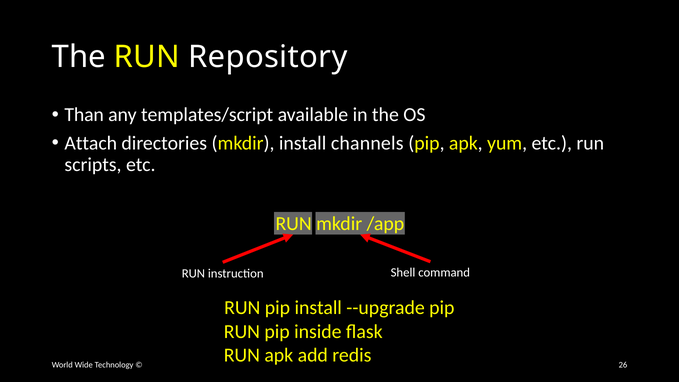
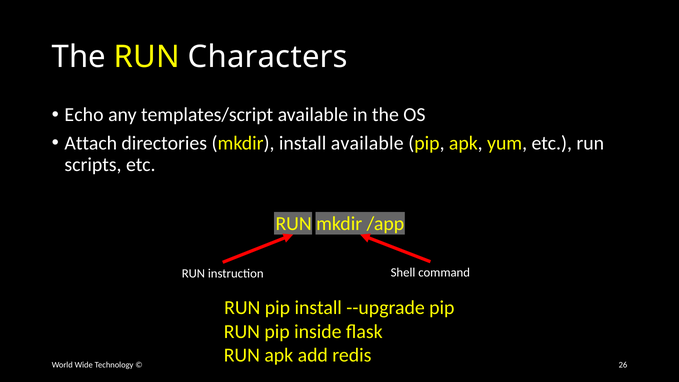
Repository: Repository -> Characters (268, 57)
Than: Than -> Echo (84, 115)
install channels: channels -> available (367, 143)
